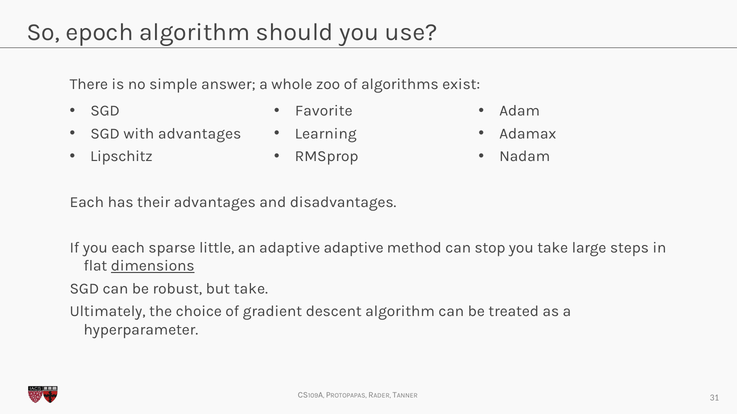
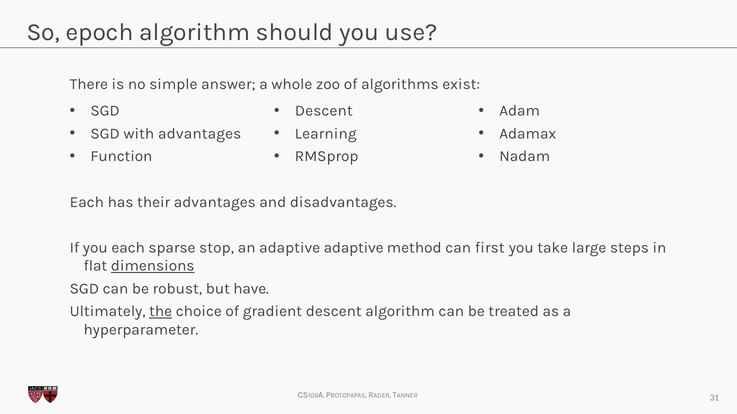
Favorite: Favorite -> Descent (324, 111)
Lipschitz: Lipschitz -> Function (121, 157)
little: little -> stop (217, 248)
stop: stop -> first (490, 248)
but take: take -> have (251, 289)
the underline: none -> present (161, 312)
